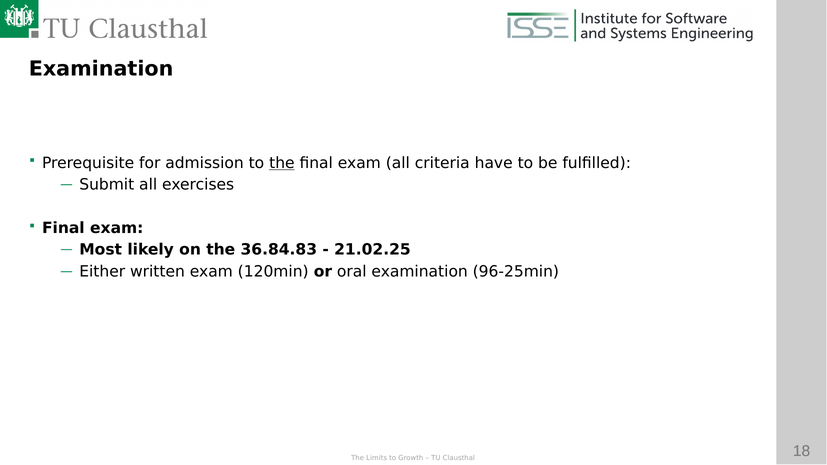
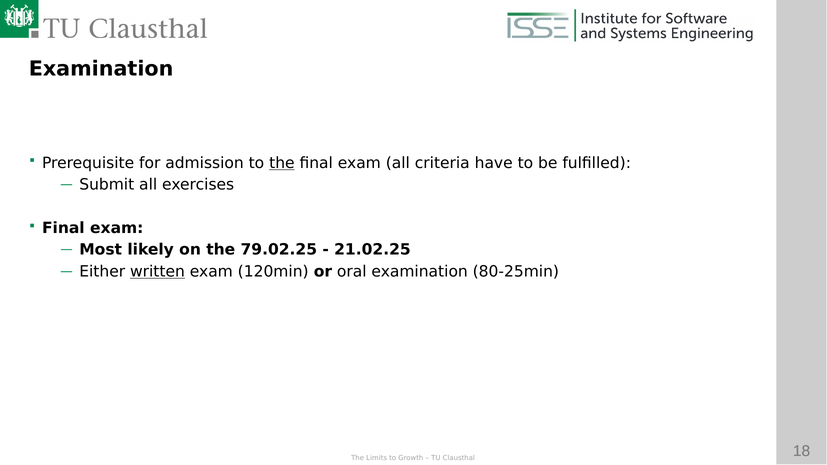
36.84.83: 36.84.83 -> 79.02.25 (279, 250)
written underline: none -> present (157, 272)
96-25min: 96-25min -> 80-25min (516, 272)
